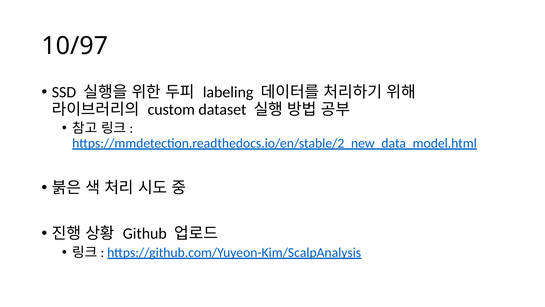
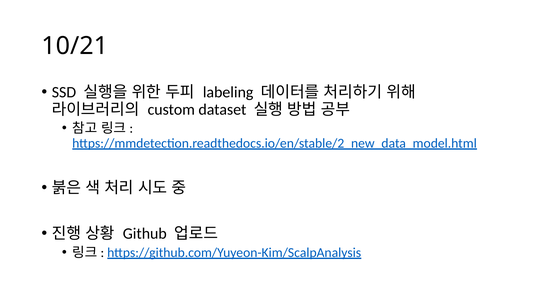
10/97: 10/97 -> 10/21 (75, 46)
